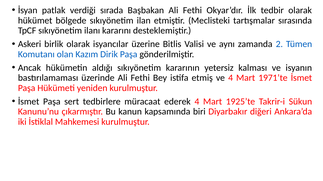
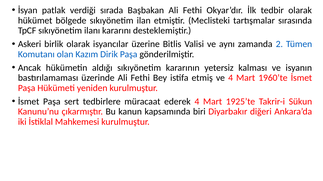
1971’te: 1971’te -> 1960’te (273, 78)
